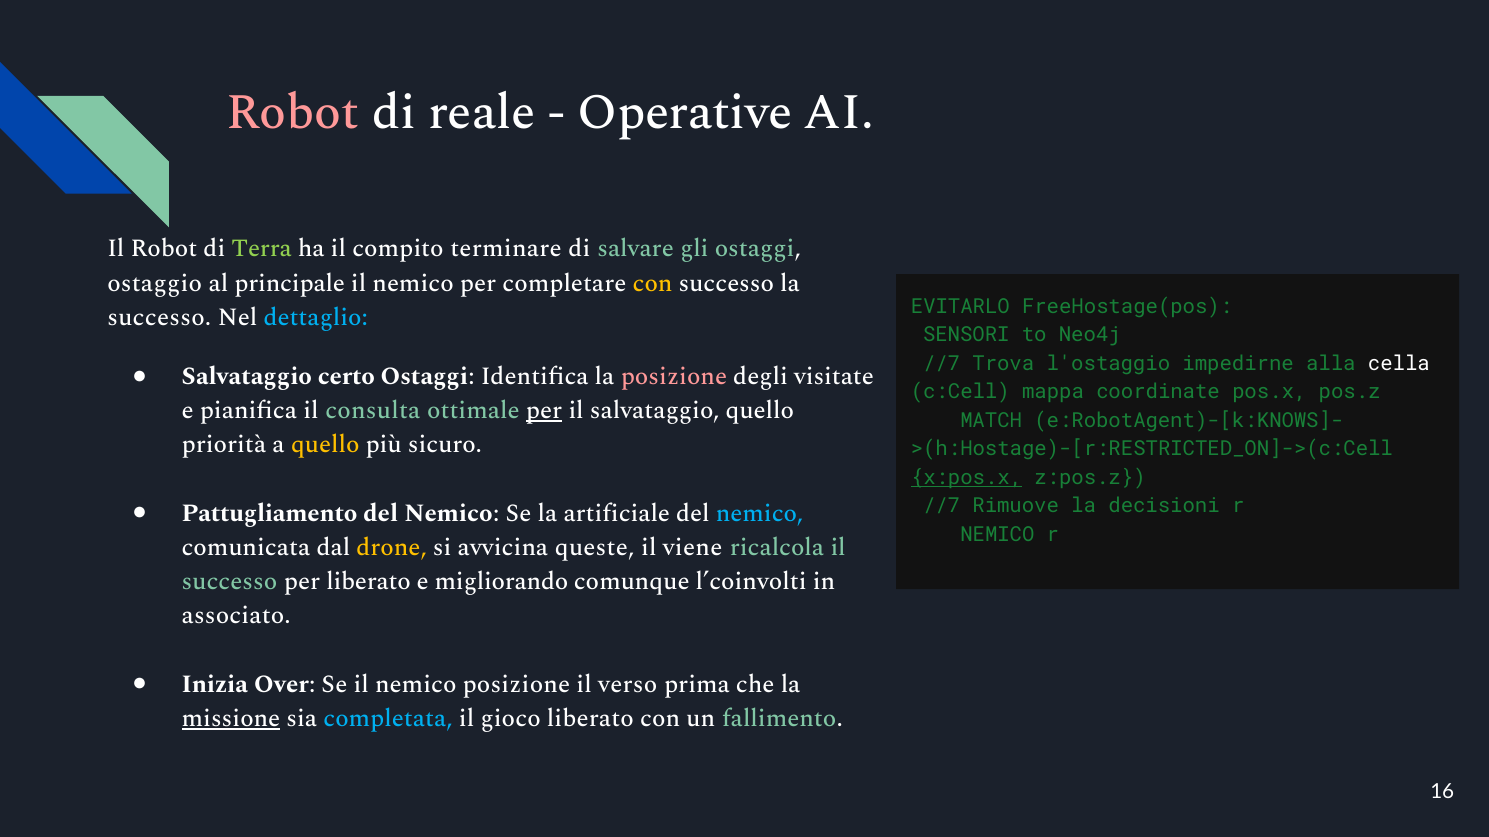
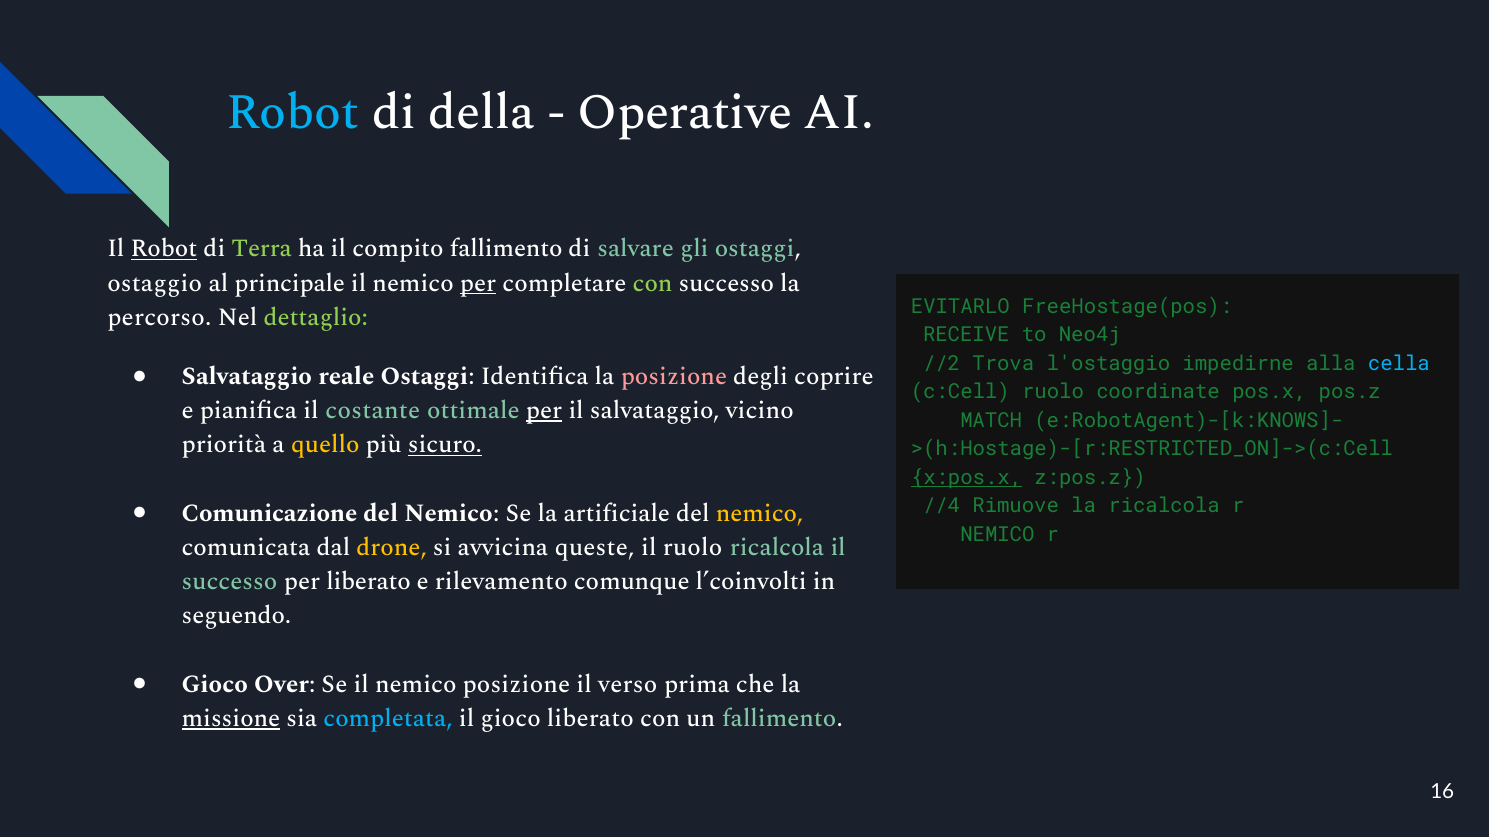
Robot colour: pink -> light blue (293, 112)
reale: reale -> della (482, 112)
Robot underline: none -> present (164, 249)
compito terminare: terminare -> fallimento (506, 249)
per underline: none -> present (478, 283)
con colour: yellow -> light green (653, 283)
successo: successo -> percorso (159, 317)
dettaglio colour: light blue -> light green (316, 317)
SENSORI: SENSORI -> RECEIVE (966, 335)
//7: //7 -> //2 (942, 364)
cella colour: white -> light blue (1399, 364)
certo: certo -> reale (346, 376)
visitate: visitate -> coprire (834, 376)
c:Cell mappa: mappa -> ruolo (1053, 392)
consulta: consulta -> costante (373, 411)
salvataggio quello: quello -> vicino (760, 411)
sicuro underline: none -> present (445, 445)
//7: //7 -> //4 (942, 507)
la decisioni: decisioni -> ricalcola (1164, 507)
Pattugliamento: Pattugliamento -> Comunicazione (270, 513)
nemico colour: light blue -> yellow (760, 513)
il viene: viene -> ruolo (693, 548)
migliorando: migliorando -> rilevamento (501, 582)
associato: associato -> seguendo (236, 616)
Inizia: Inizia -> Gioco (215, 685)
